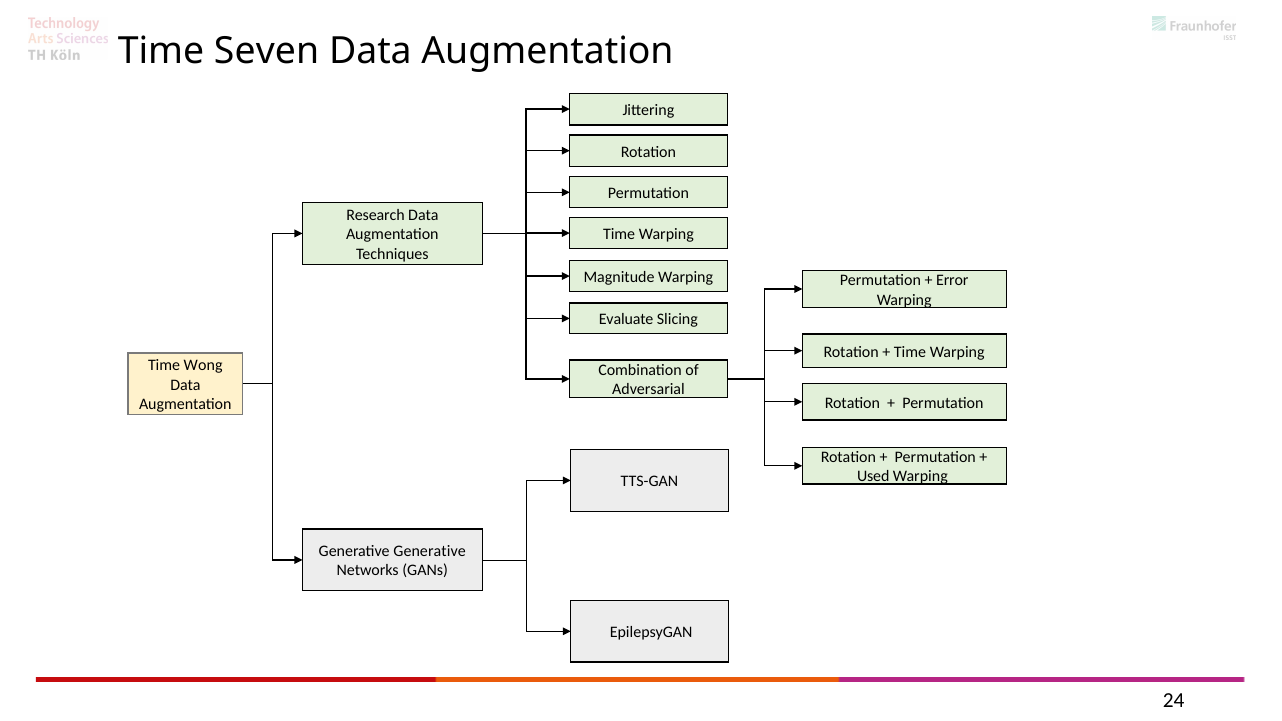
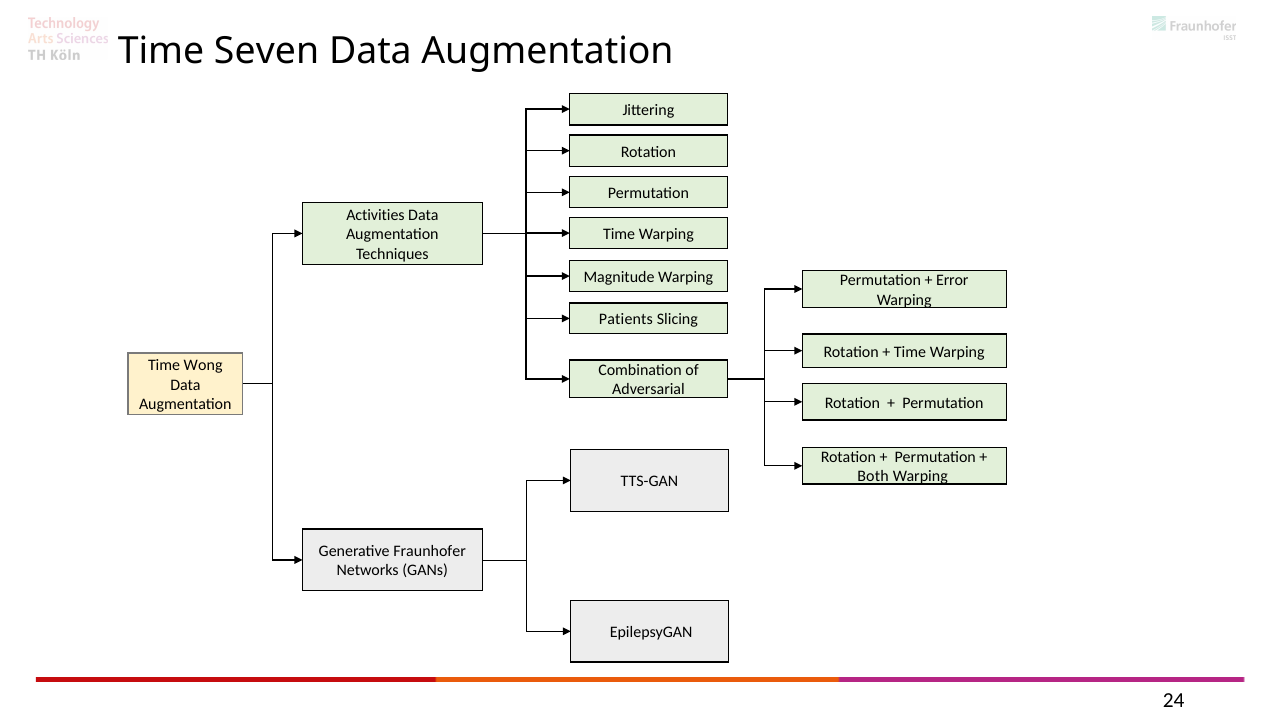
Research: Research -> Activities (375, 215)
Evaluate: Evaluate -> Patients (626, 320)
Used: Used -> Both (873, 477)
Generative Generative: Generative -> Fraunhofer (430, 552)
